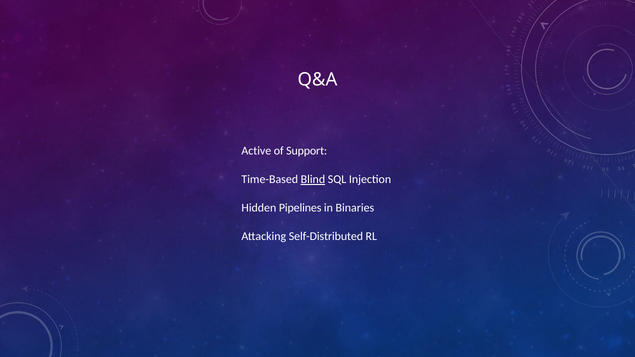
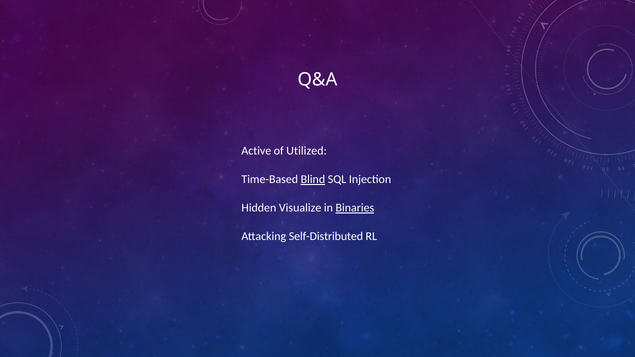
Support: Support -> Utilized (307, 151)
Pipelines: Pipelines -> Visualize (300, 208)
Binaries underline: none -> present (355, 208)
